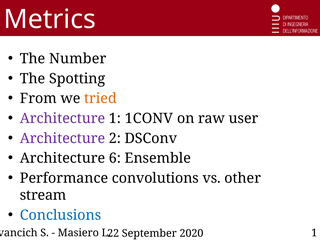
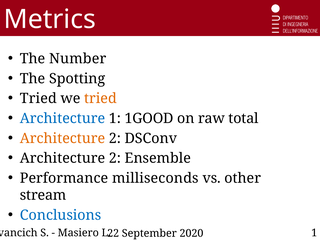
From: From -> Tried (38, 99)
Architecture colour: purple -> blue (63, 118)
1CONV: 1CONV -> 1GOOD (149, 118)
user: user -> total (244, 118)
Architecture colour: purple -> orange (63, 138)
6: 6 -> 2 (115, 158)
convolutions: convolutions -> milliseconds (155, 178)
